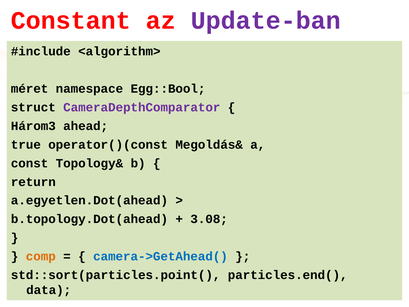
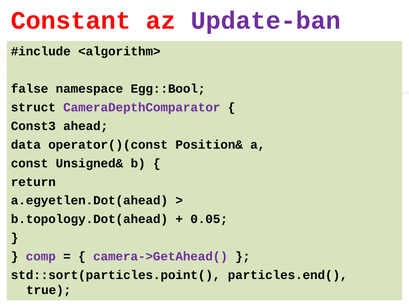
méret: méret -> false (30, 89)
Három3: Három3 -> Const3 (33, 126)
true: true -> data (26, 144)
Megoldás&: Megoldás& -> Position& (209, 144)
Topology&: Topology& -> Unsigned& (89, 163)
3.08: 3.08 -> 0.05 (209, 219)
comp colour: orange -> purple (41, 256)
camera->GetAhead( colour: blue -> purple (160, 256)
data: data -> true (49, 290)
